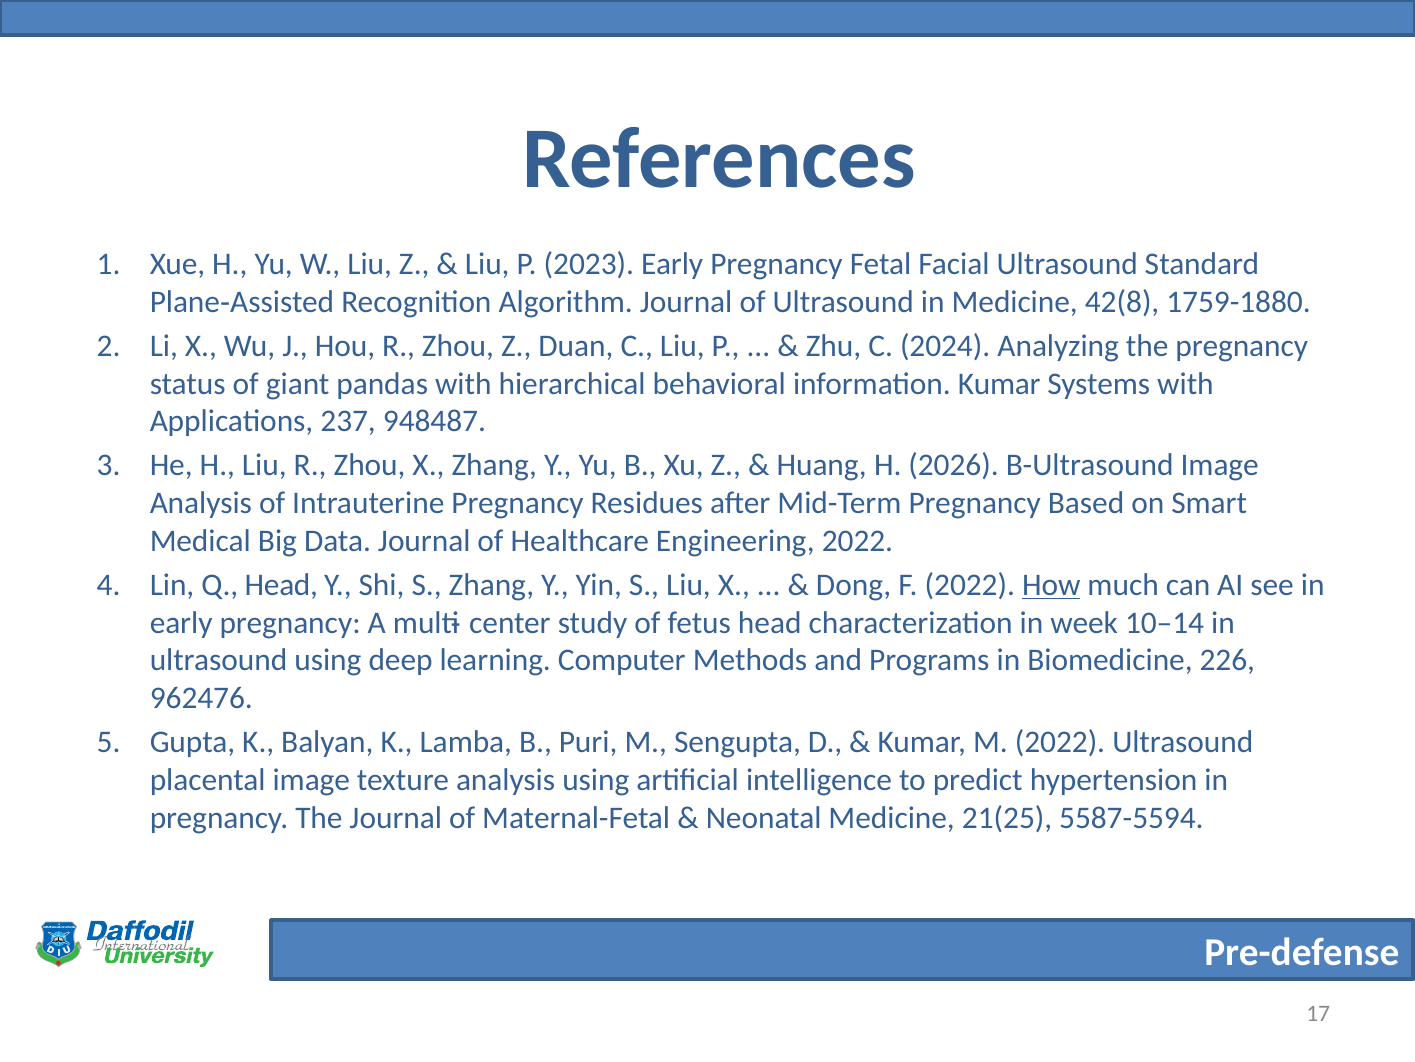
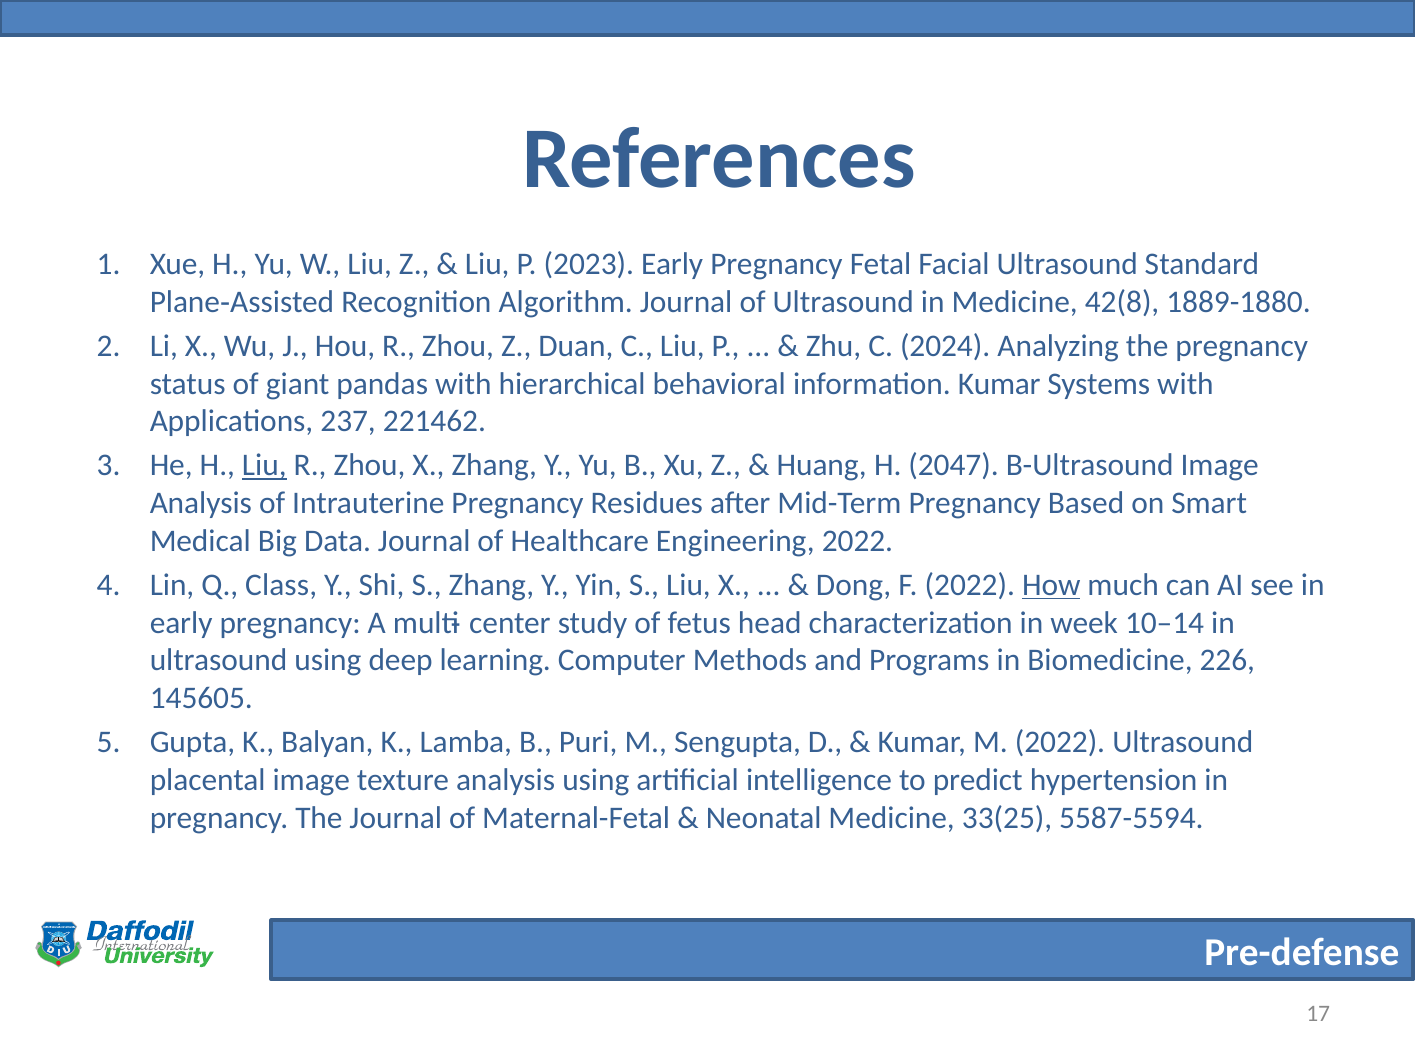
1759-1880: 1759-1880 -> 1889-1880 (1238, 302)
948487: 948487 -> 221462 (434, 421)
Liu underline: none -> present (264, 465)
2026: 2026 -> 2047 (954, 465)
Q Head: Head -> Class (281, 585)
962476: 962476 -> 145605 (201, 698)
21(25: 21(25 -> 33(25 (1007, 817)
